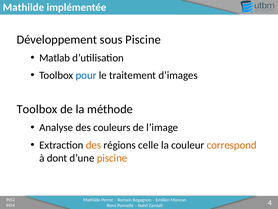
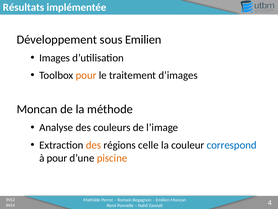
Mathilde: Mathilde -> Résultats (23, 7)
sous Piscine: Piscine -> Emilien (143, 39)
Matlab: Matlab -> Images (55, 58)
pour colour: blue -> orange (86, 75)
Toolbox: Toolbox -> Moncan (37, 109)
correspond colour: orange -> blue (232, 145)
à dont: dont -> pour (57, 158)
